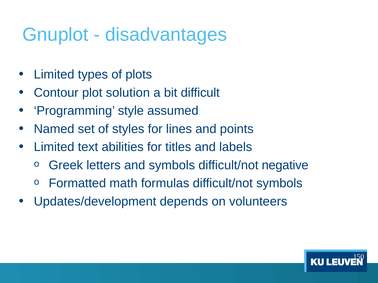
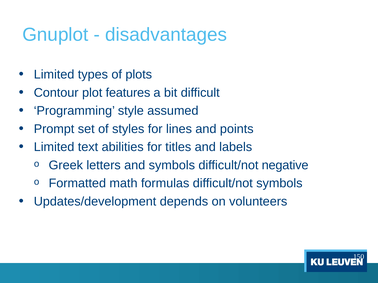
solution: solution -> features (128, 93)
Named: Named -> Prompt (54, 129)
